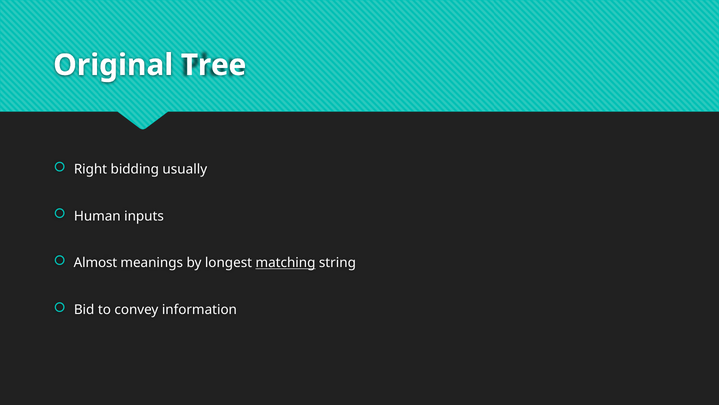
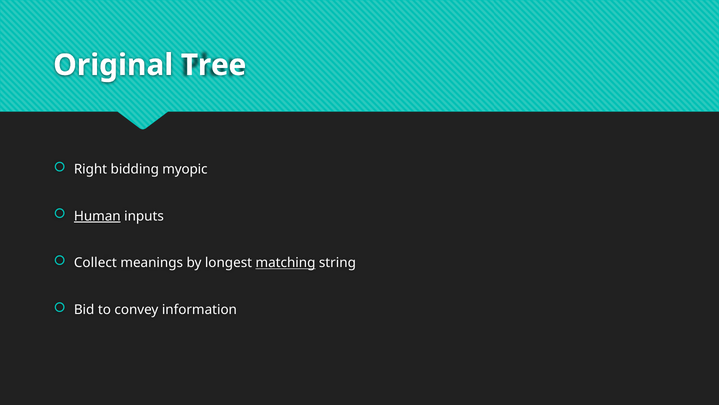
usually: usually -> myopic (185, 169)
Human underline: none -> present (97, 216)
Almost: Almost -> Collect (95, 263)
